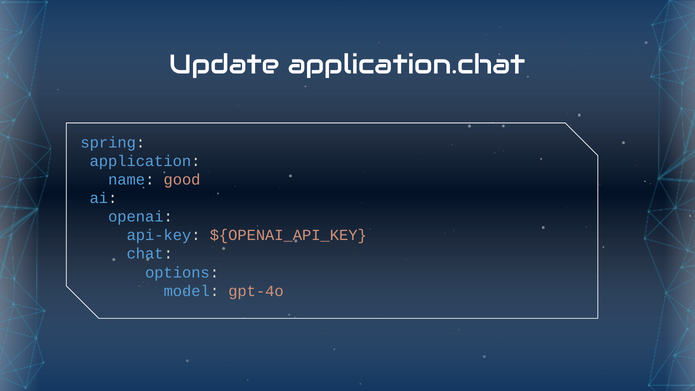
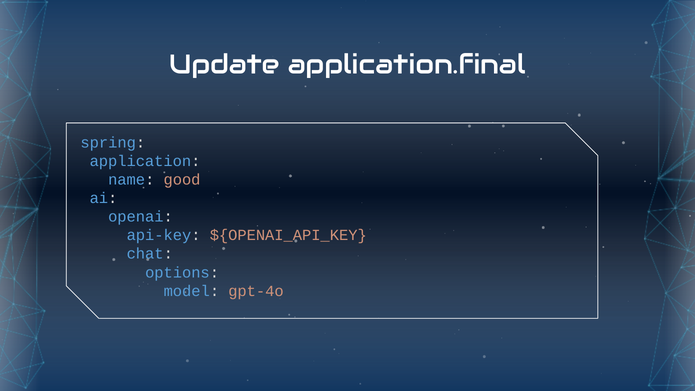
application.chat: application.chat -> application.final (407, 65)
